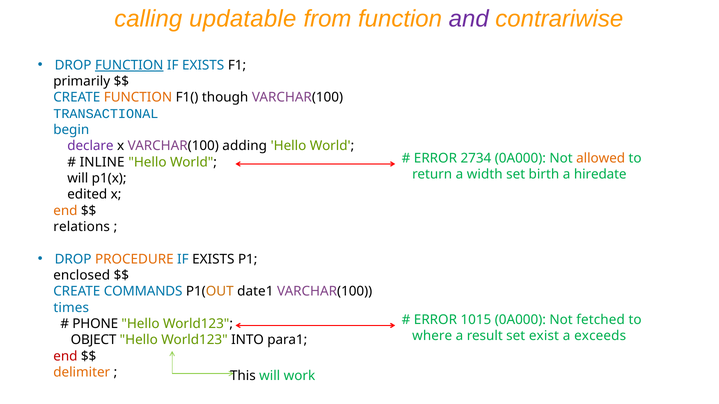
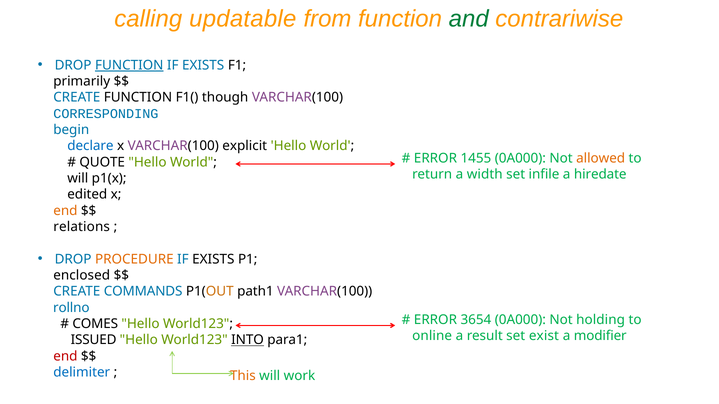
and colour: purple -> green (469, 19)
FUNCTION colour: orange -> black (138, 98)
TRANSACTIONAL: TRANSACTIONAL -> CORRESPONDING (106, 114)
declare colour: purple -> blue (90, 146)
adding: adding -> explicit (245, 146)
2734: 2734 -> 1455 (476, 158)
INLINE: INLINE -> QUOTE (102, 162)
birth: birth -> infile (544, 175)
date1: date1 -> path1 (255, 292)
times: times -> rollno (71, 308)
1015: 1015 -> 3654 (476, 320)
fetched: fetched -> holding (601, 320)
PHONE: PHONE -> COMES (95, 324)
where: where -> online (432, 336)
exceeds: exceeds -> modifier (600, 336)
OBJECT: OBJECT -> ISSUED (94, 340)
INTO underline: none -> present (248, 340)
delimiter colour: orange -> blue (82, 373)
This colour: black -> orange (243, 376)
